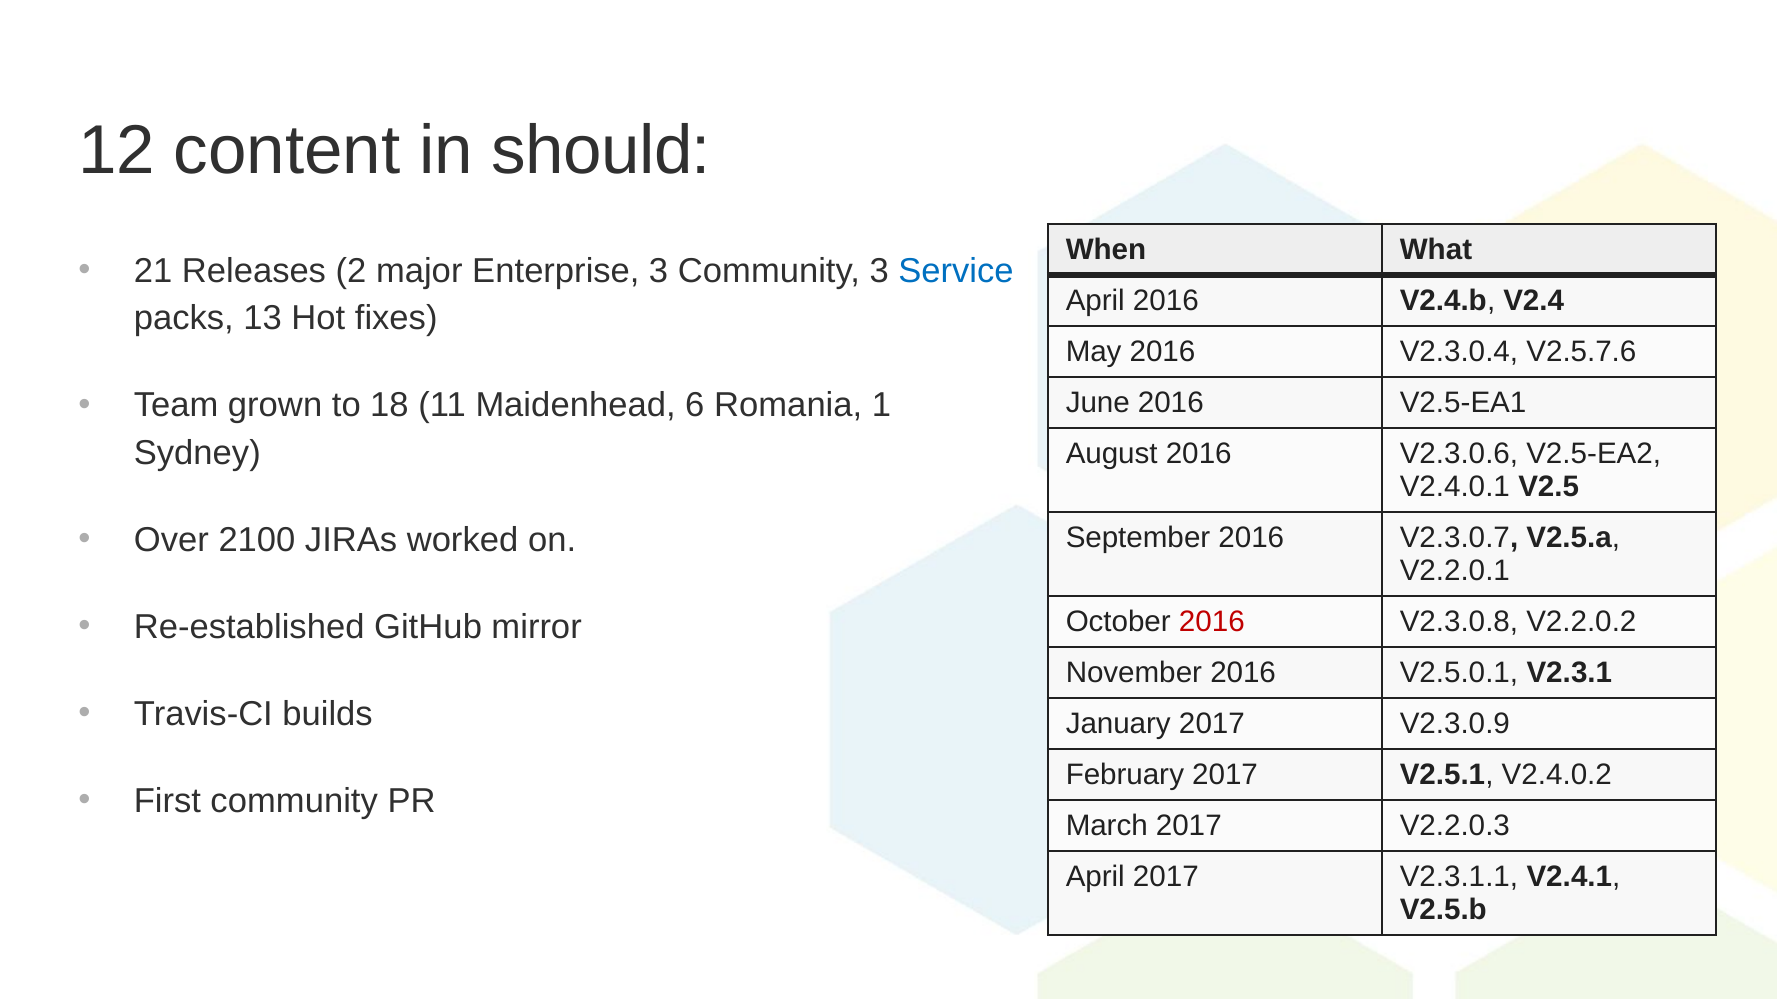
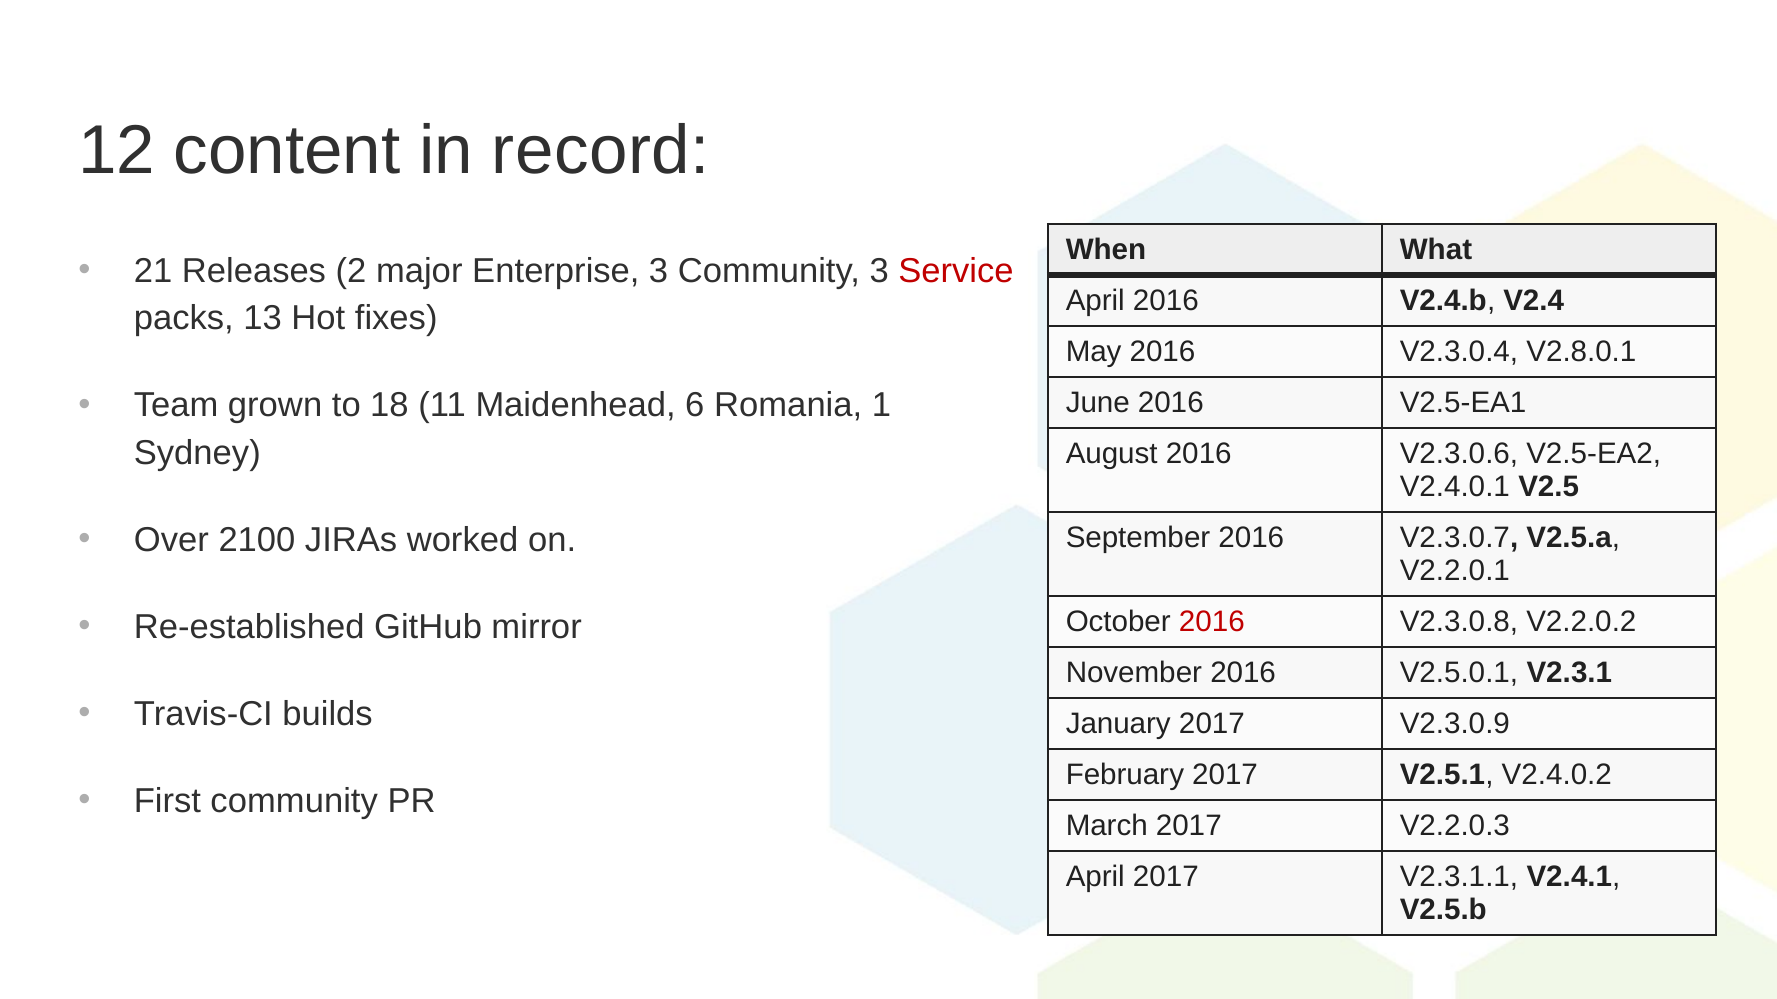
should: should -> record (601, 151)
Service colour: blue -> red (956, 271)
V2.5.7.6: V2.5.7.6 -> V2.8.0.1 (1581, 352)
